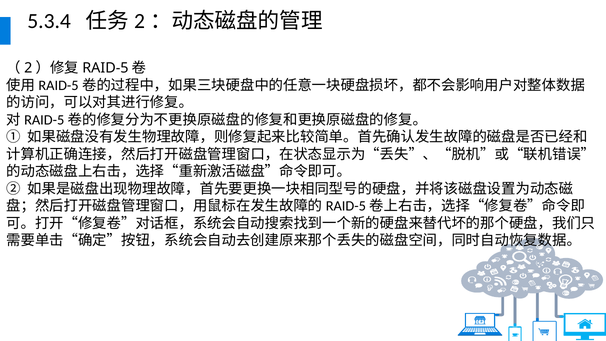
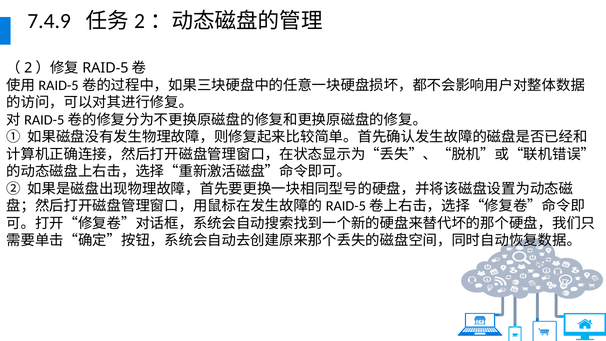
5.3.4: 5.3.4 -> 7.4.9 (49, 21)
